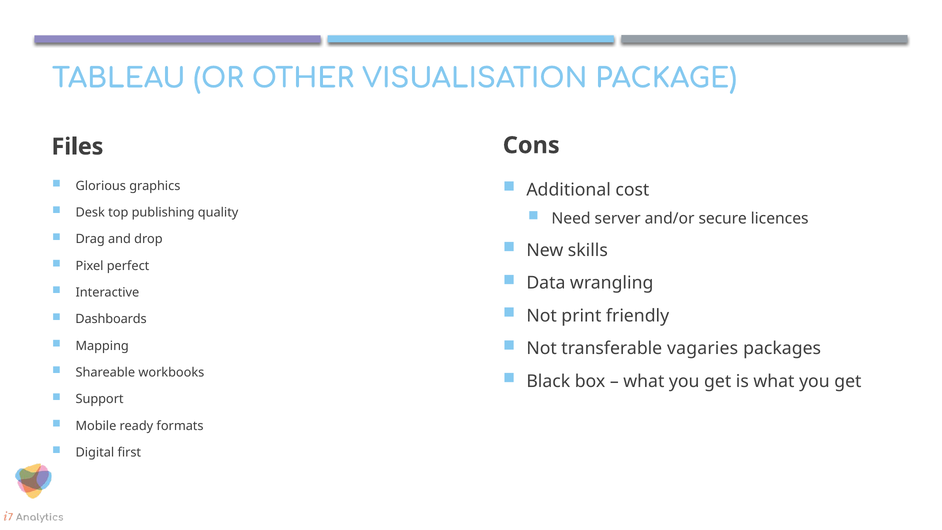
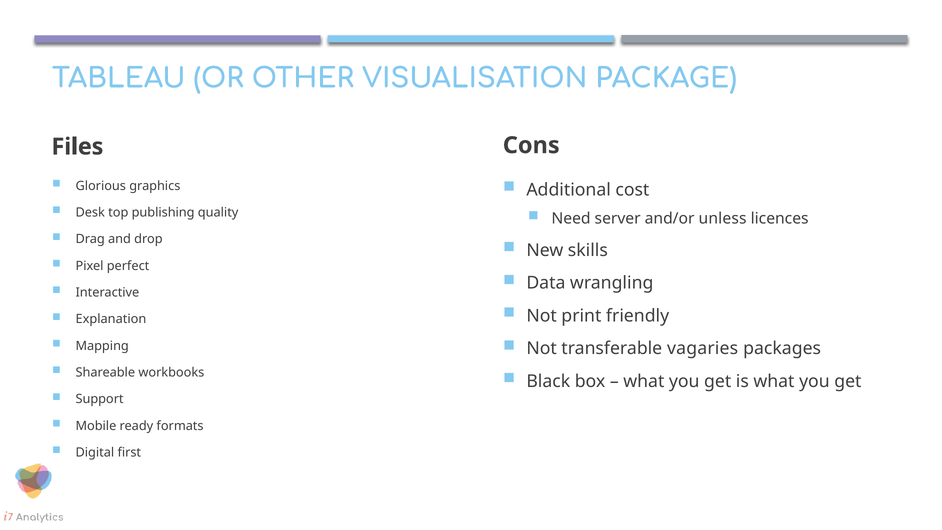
secure: secure -> unless (723, 219)
Dashboards: Dashboards -> Explanation (111, 319)
